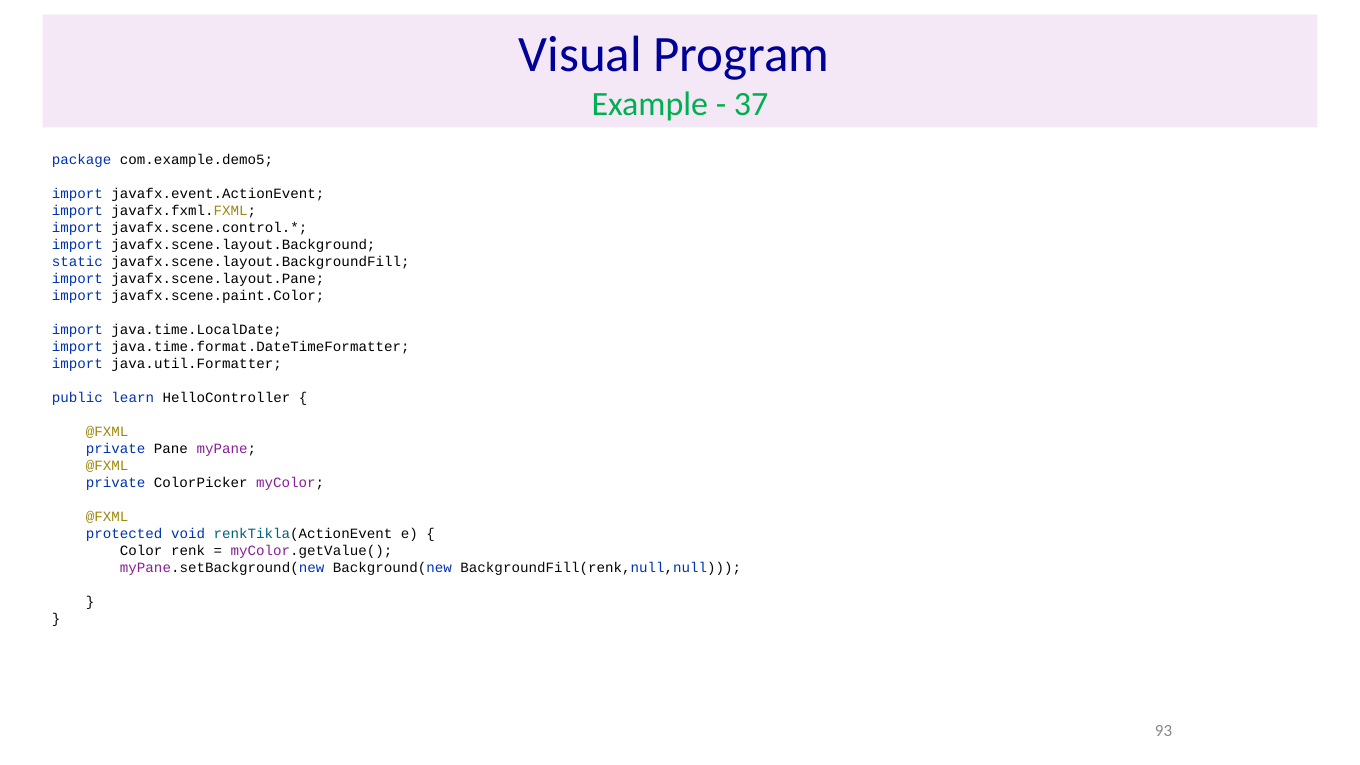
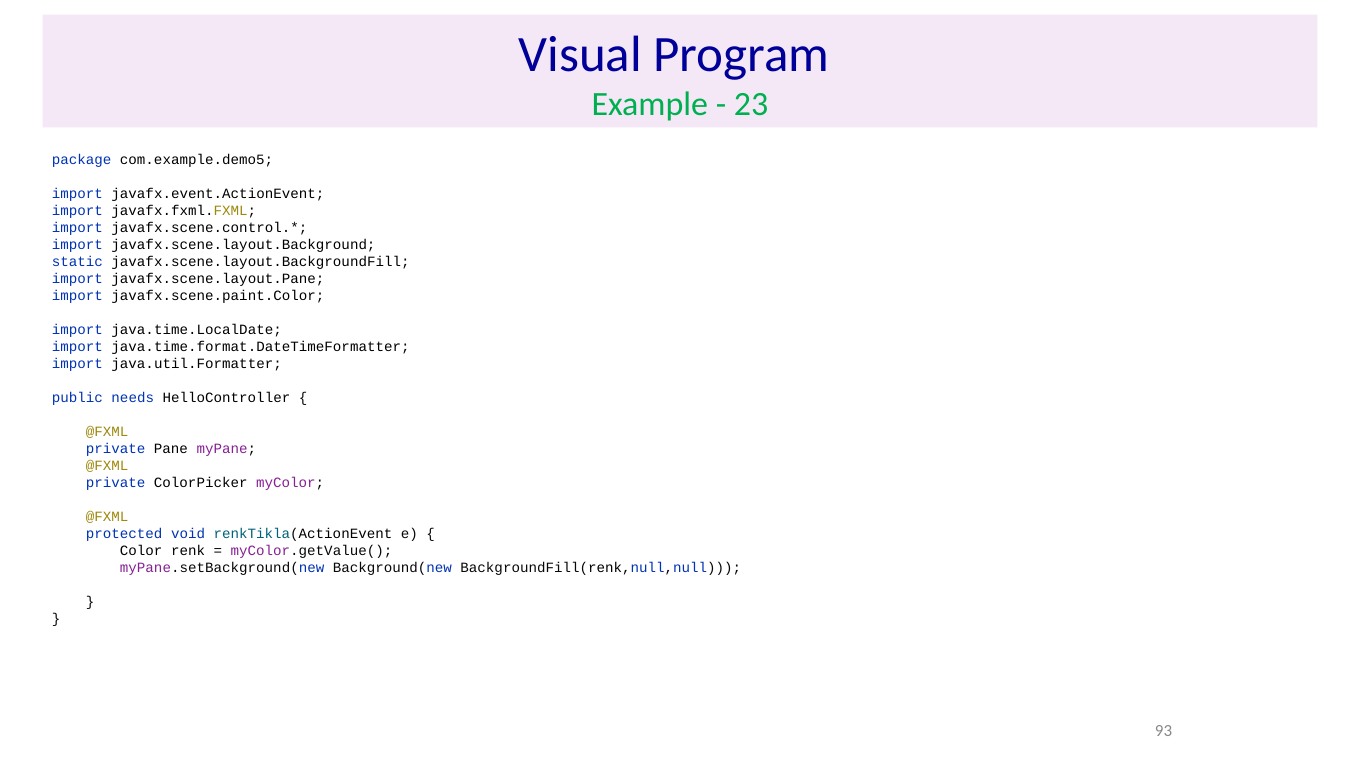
37: 37 -> 23 (751, 104)
learn: learn -> needs (133, 398)
